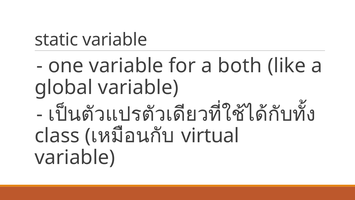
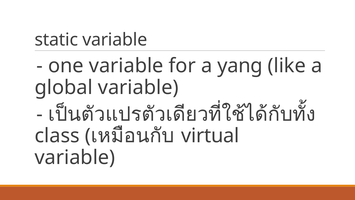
both: both -> yang (240, 66)
